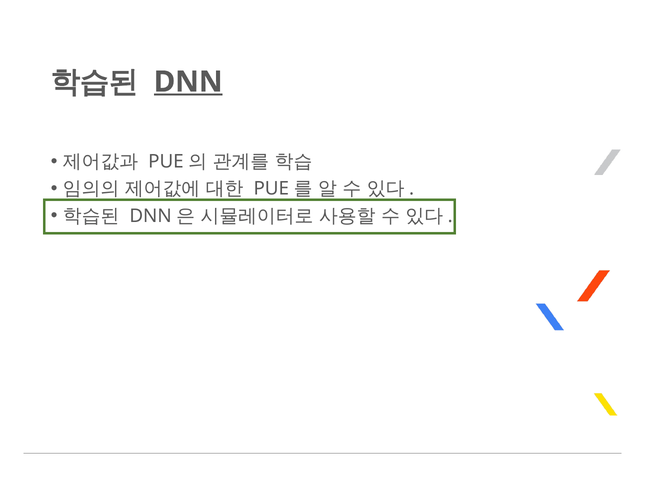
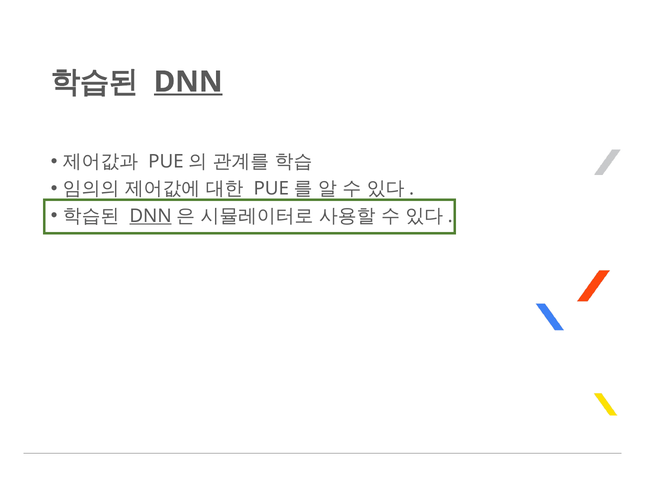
DNN underline: none -> present (151, 216)
